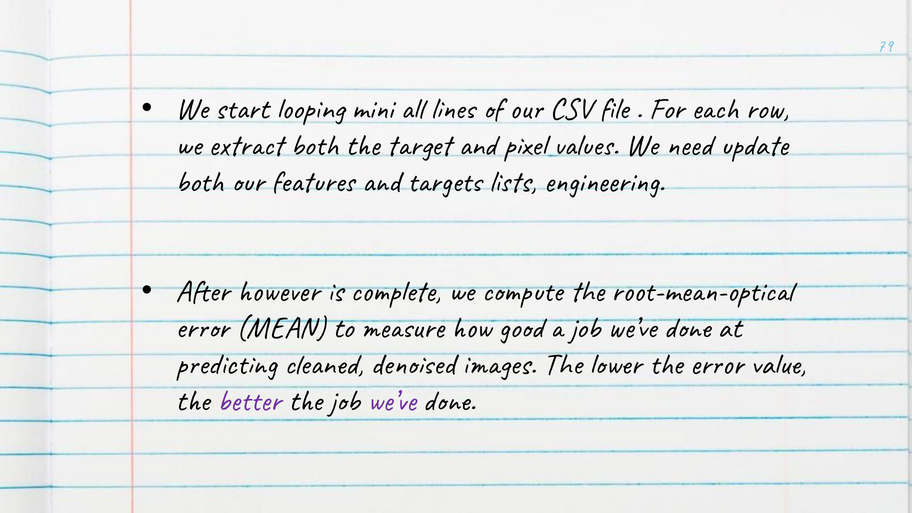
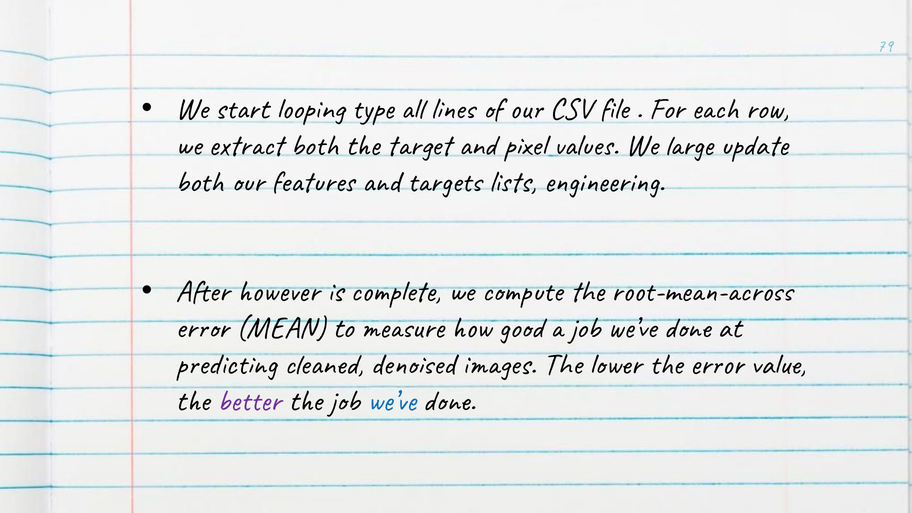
mini: mini -> type (373, 109)
need: need -> large (689, 145)
root-mean-optical: root-mean-optical -> root-mean-across (702, 291)
we’ve colour: purple -> blue (392, 401)
